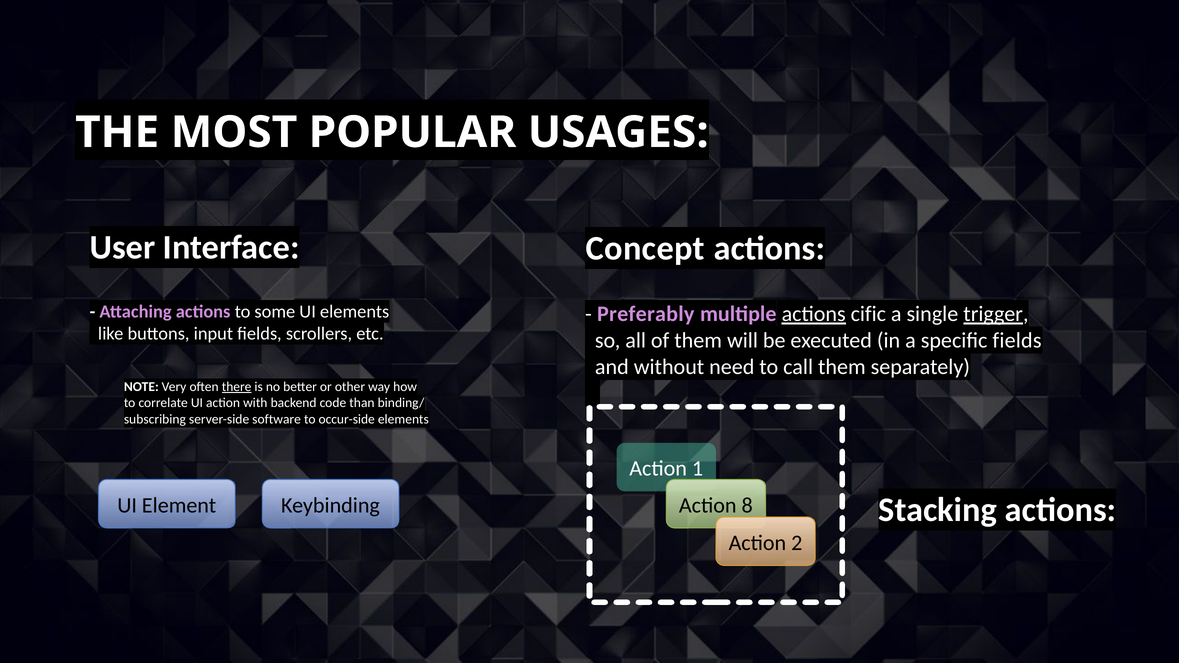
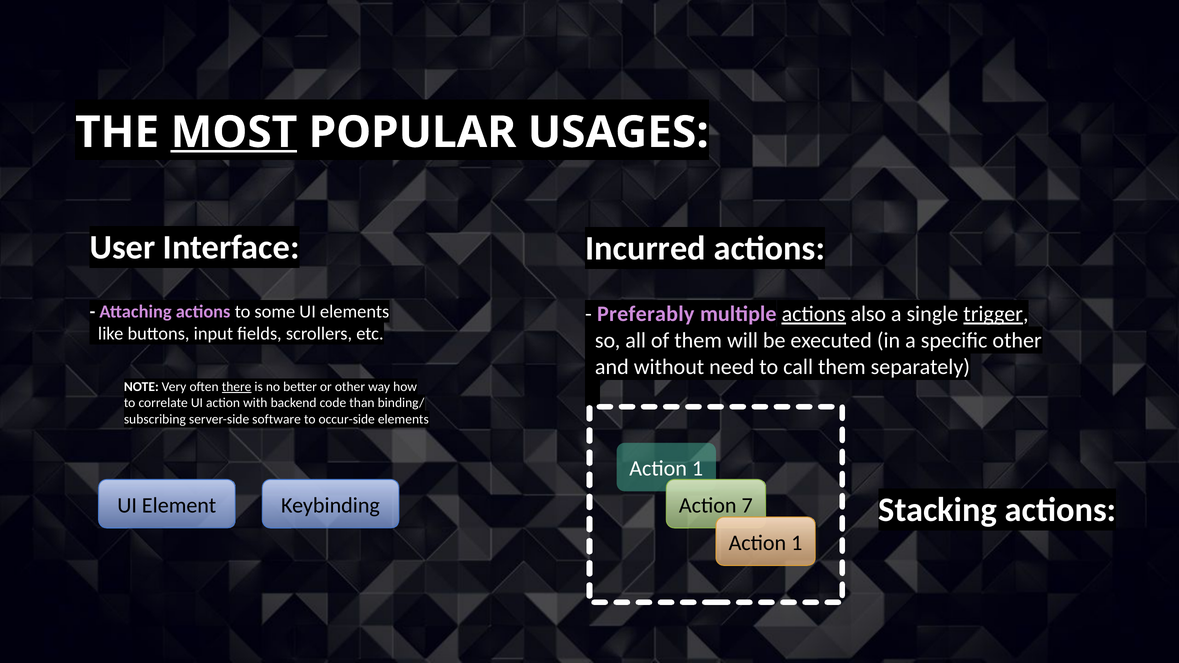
MOST underline: none -> present (234, 132)
Concept: Concept -> Incurred (645, 248)
cific: cific -> also (868, 314)
specific fields: fields -> other (1017, 341)
8: 8 -> 7 (747, 505)
2: 2 -> 1 (797, 543)
